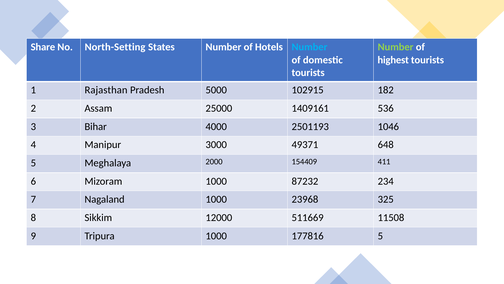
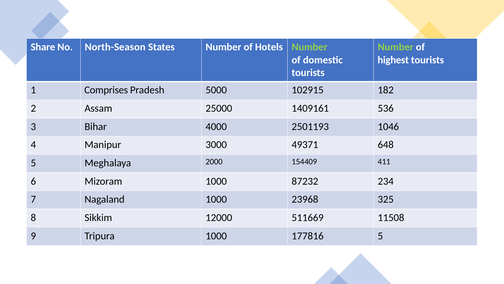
North-Setting: North-Setting -> North-Season (115, 47)
Number colour: light blue -> light green (310, 47)
Rajasthan: Rajasthan -> Comprises (106, 90)
